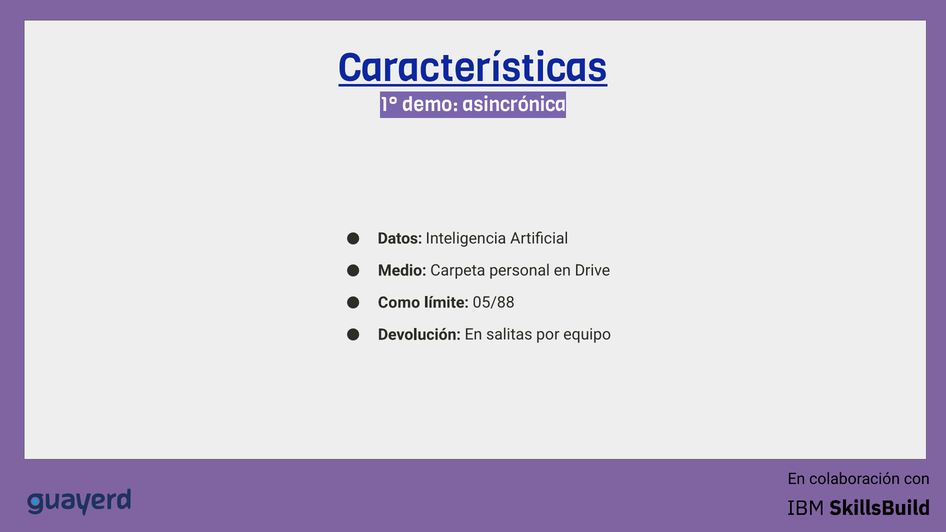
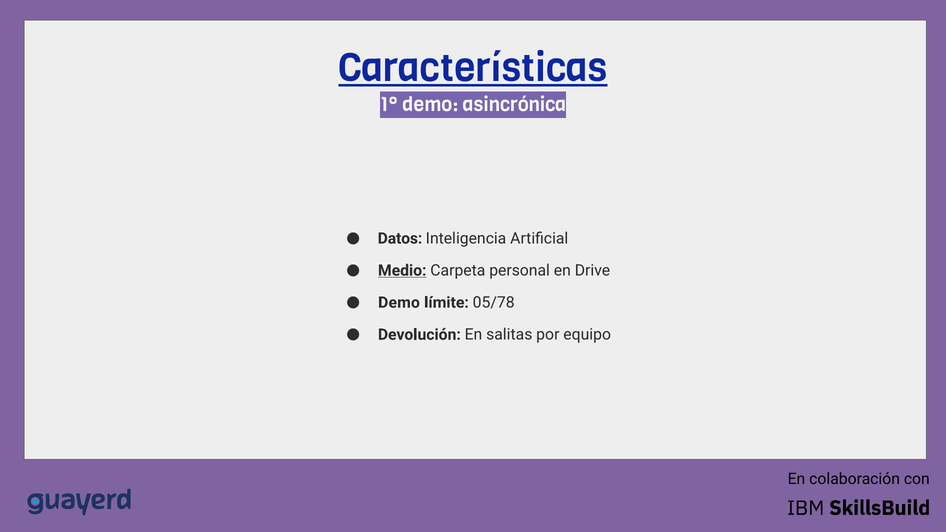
Medio underline: none -> present (402, 271)
Como: Como -> Demo (399, 303)
05/88: 05/88 -> 05/78 (494, 303)
